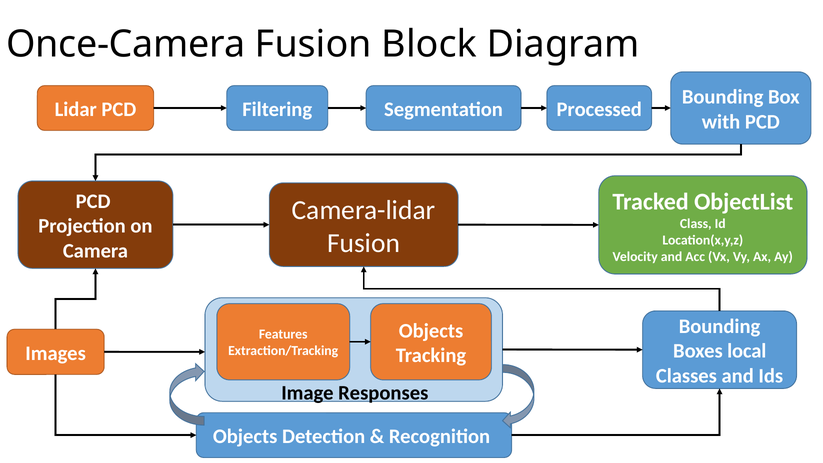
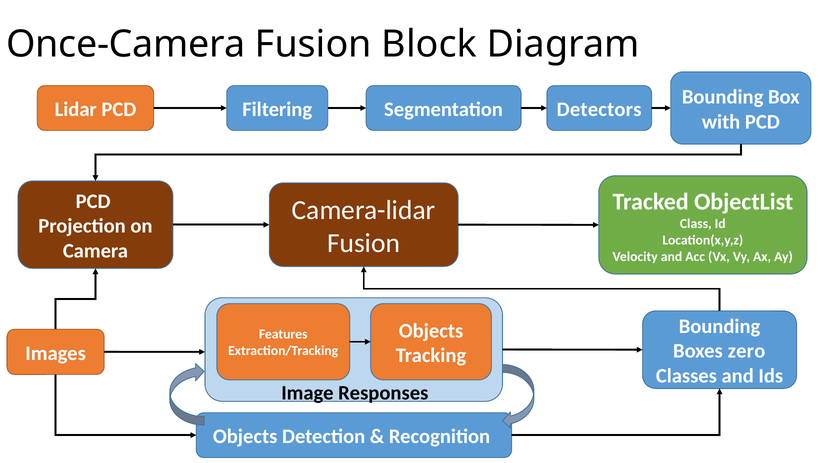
Processed: Processed -> Detectors (599, 109)
local: local -> zero (747, 351)
